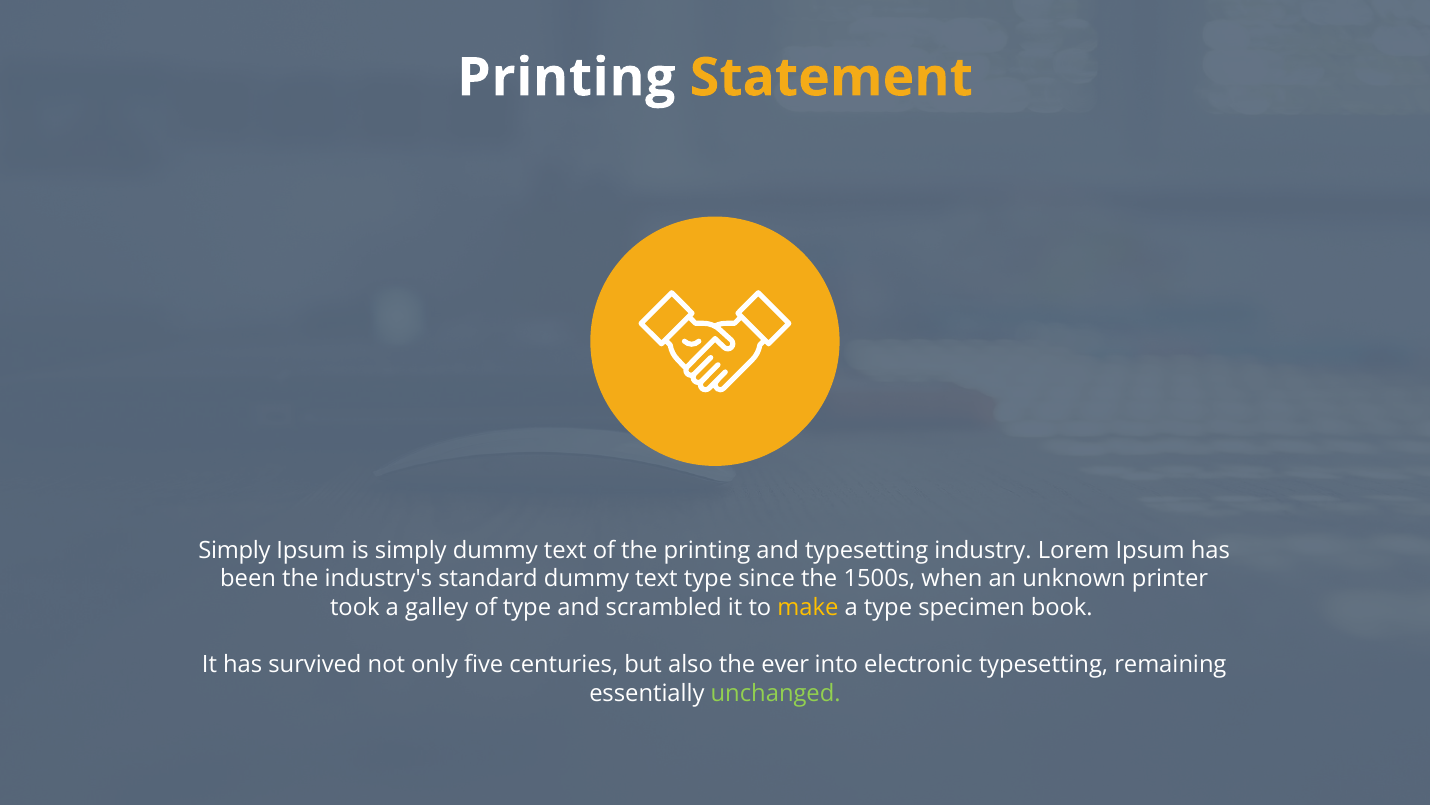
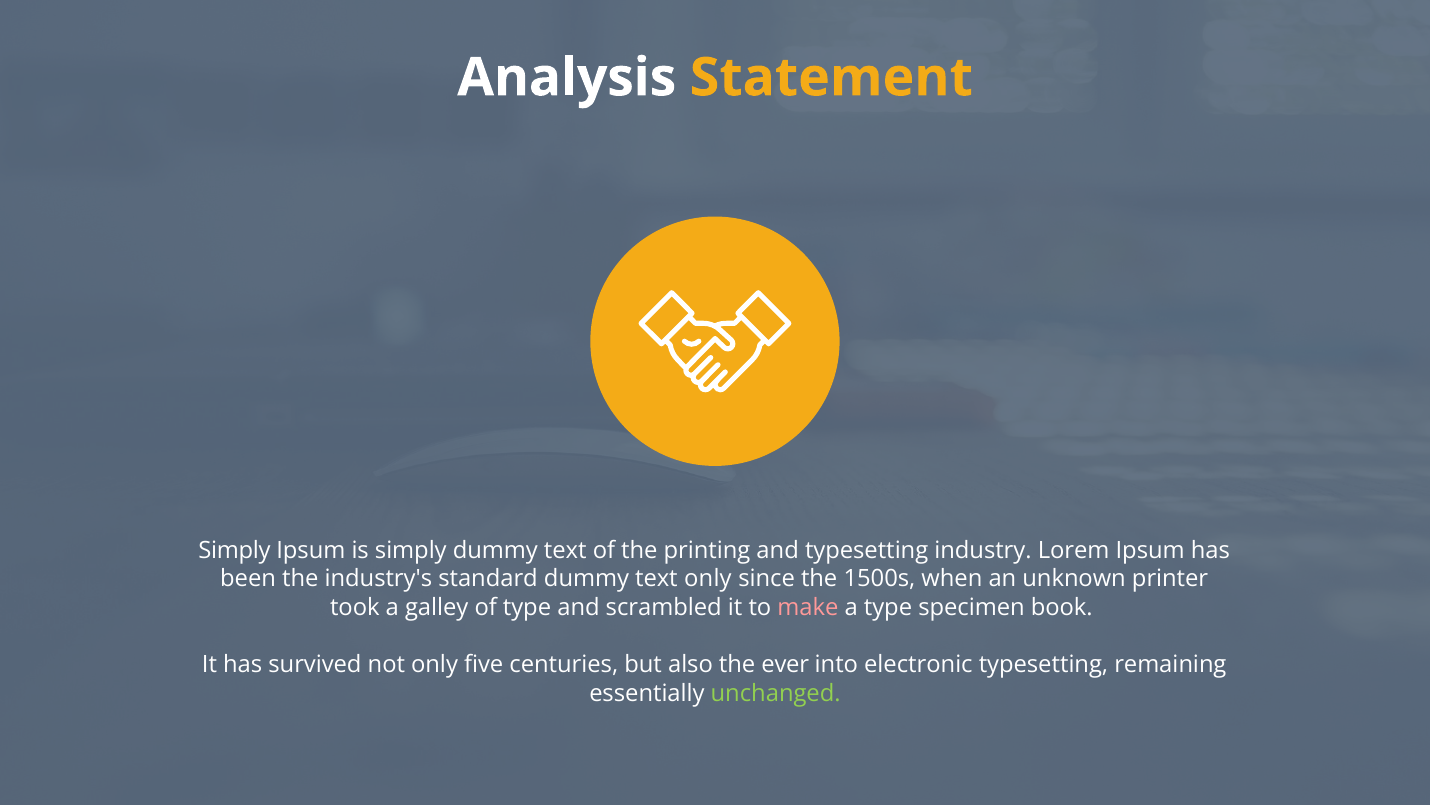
Printing: Printing -> Analysis (567, 78)
text type: type -> only (708, 579)
make colour: yellow -> pink (808, 607)
